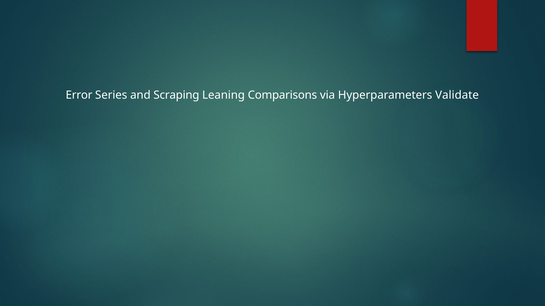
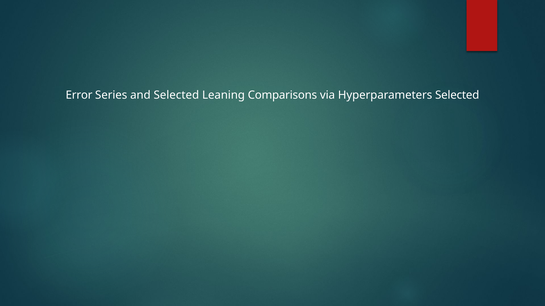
and Scraping: Scraping -> Selected (176, 95)
Hyperparameters Validate: Validate -> Selected (457, 95)
